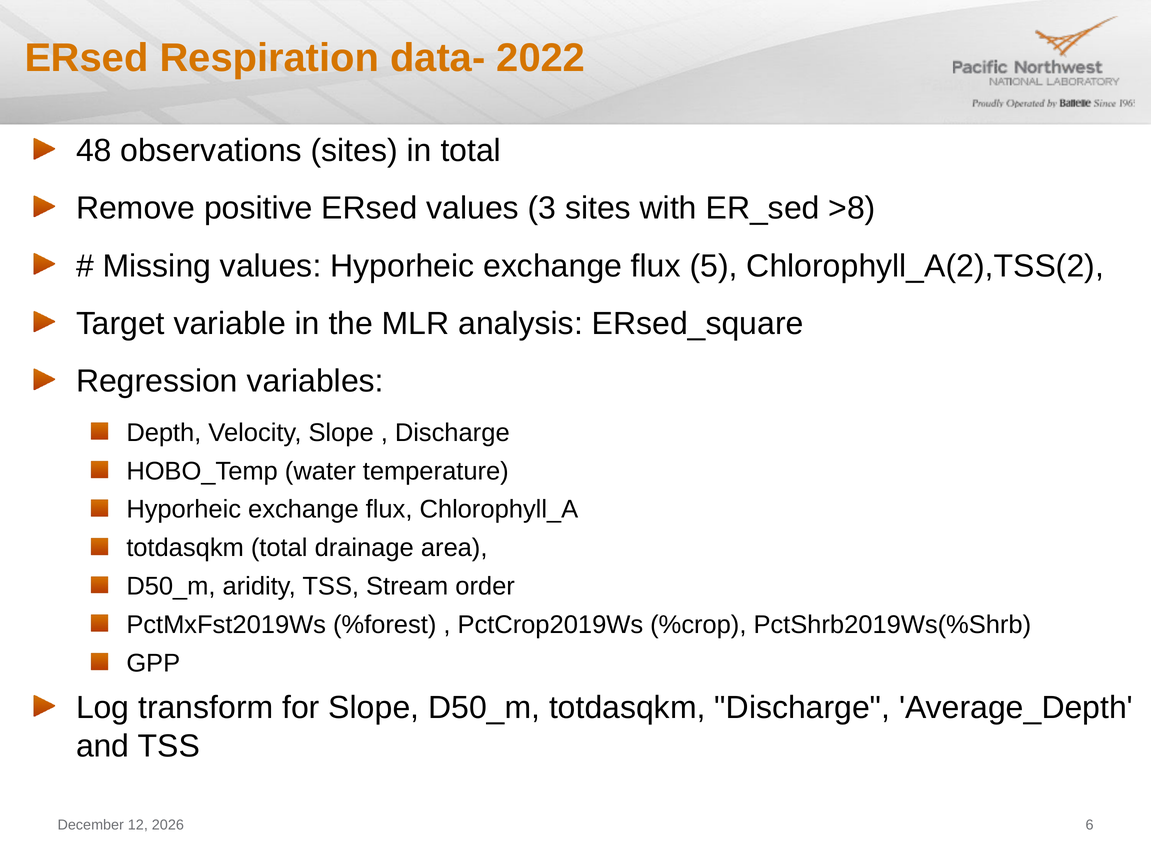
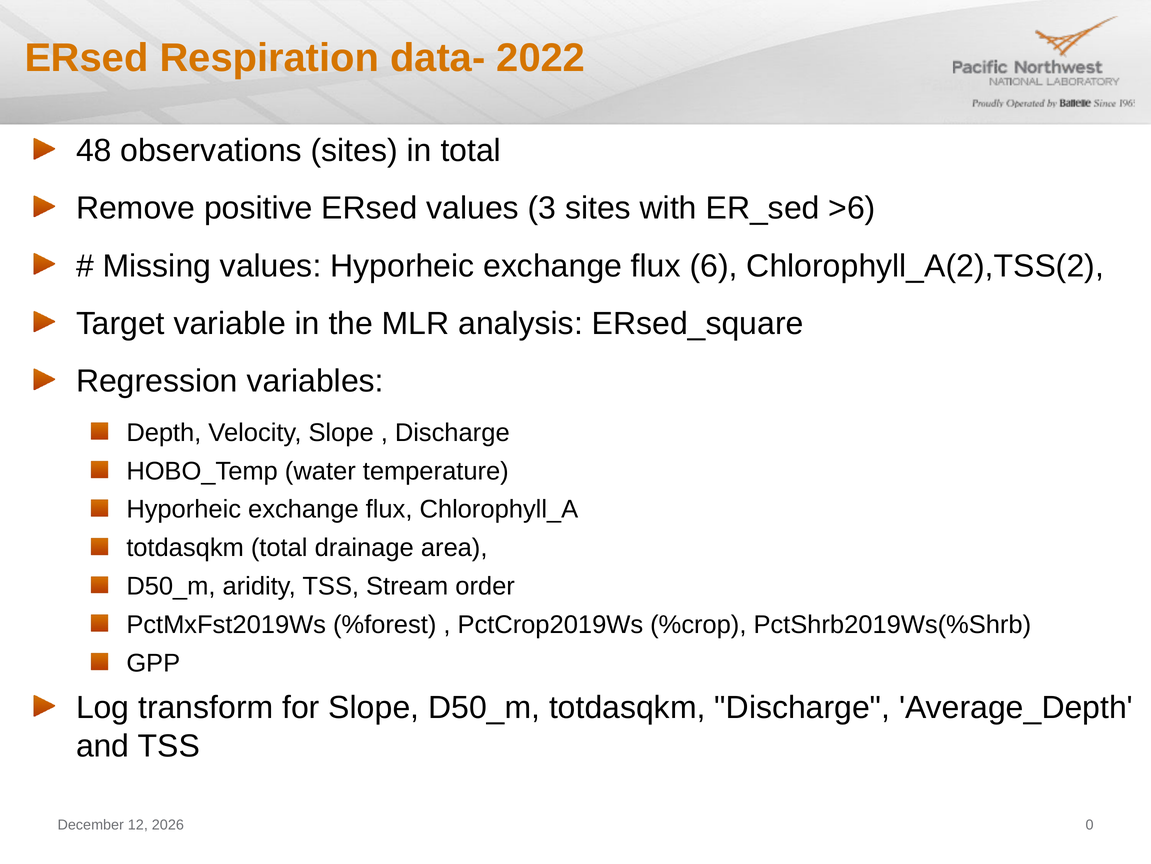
>8: >8 -> >6 (852, 208)
5: 5 -> 6 (714, 266)
6: 6 -> 0 (1090, 824)
